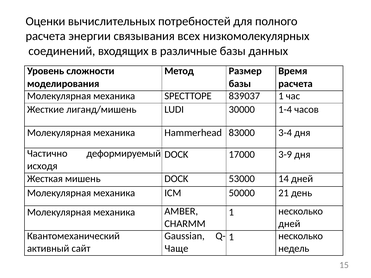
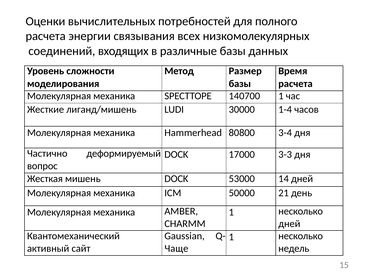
839037: 839037 -> 140700 (244, 96)
83000: 83000 -> 80800 (242, 133)
3-9: 3-9 -> 3-3 (285, 155)
исходя: исходя -> вопрос (42, 166)
